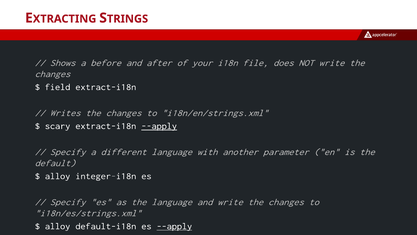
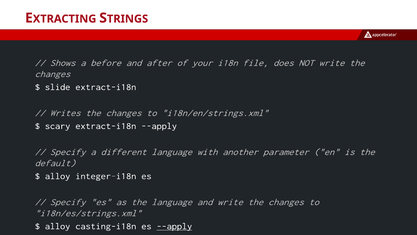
field: field -> slide (58, 87)
--apply underline: present -> none (159, 126)
default-i18n: default-i18n -> casting-i18n (106, 226)
